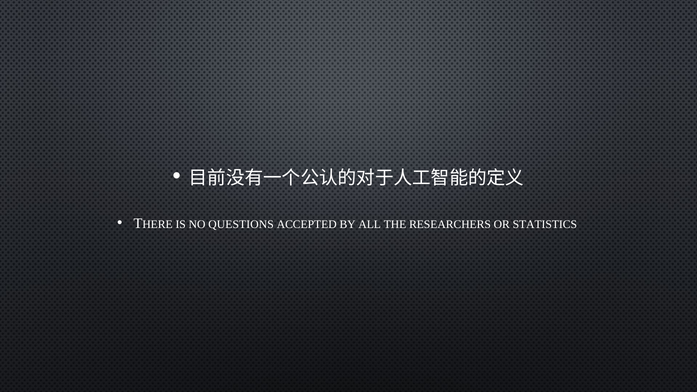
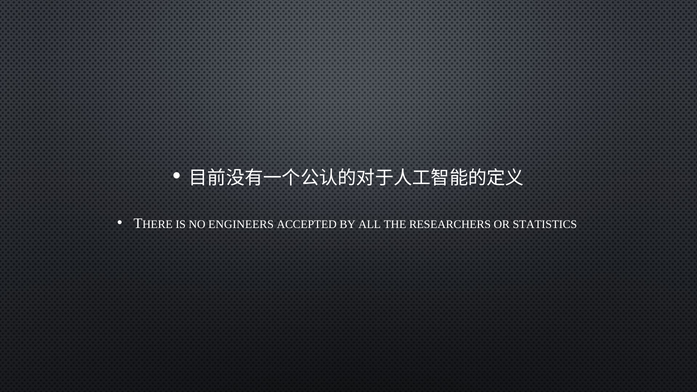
QUESTIONS: QUESTIONS -> ENGINEERS (241, 224)
